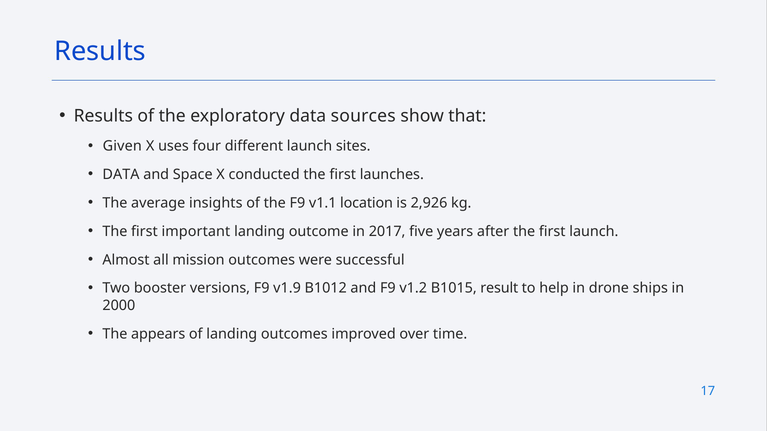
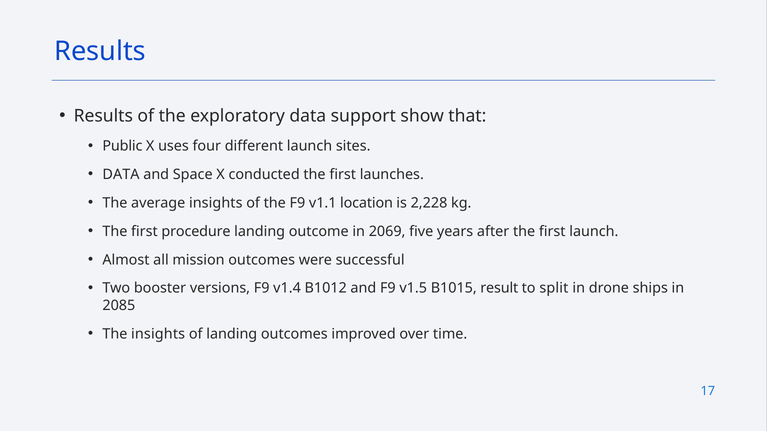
sources: sources -> support (363, 116)
Given: Given -> Public (122, 146)
2,926: 2,926 -> 2,228 (429, 203)
important: important -> procedure (196, 232)
2017: 2017 -> 2069 (387, 232)
v1.9: v1.9 -> v1.4 (287, 288)
v1.2: v1.2 -> v1.5 (413, 288)
help: help -> split (554, 288)
2000: 2000 -> 2085 (119, 306)
The appears: appears -> insights (158, 334)
